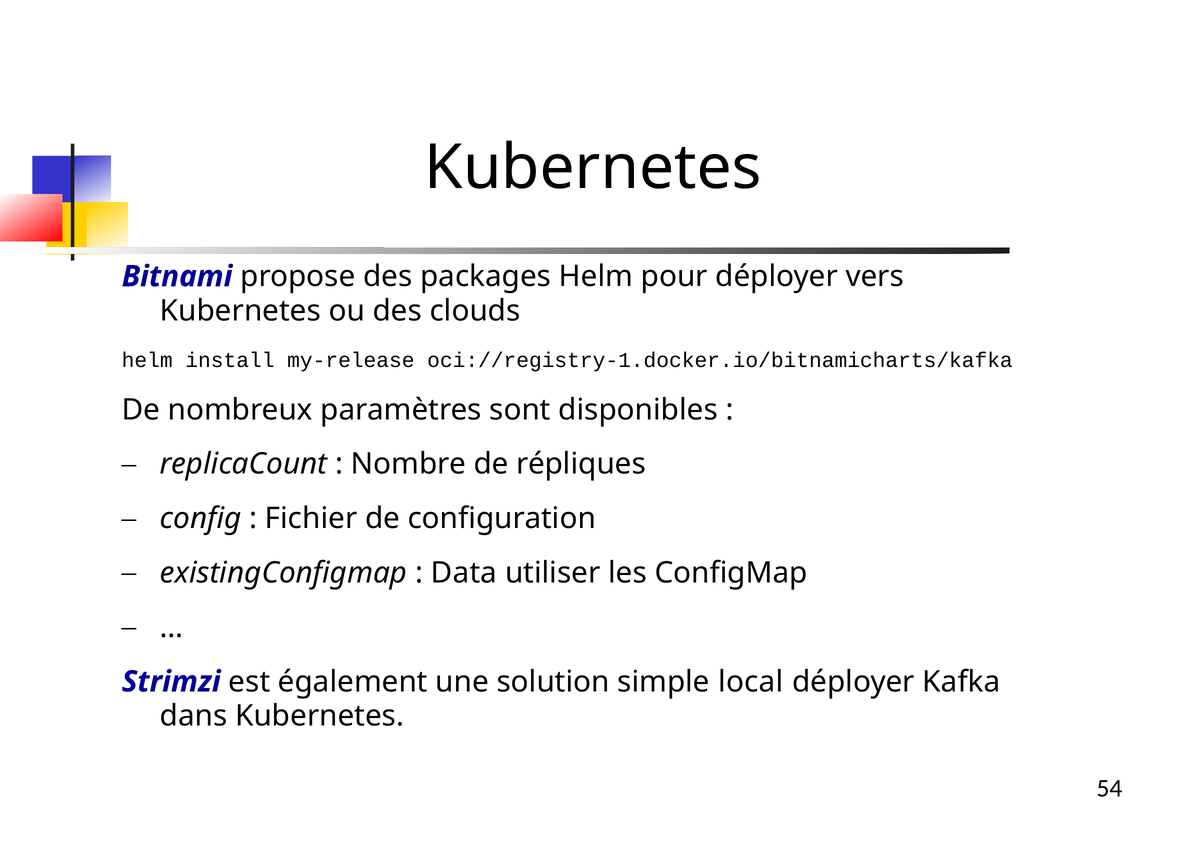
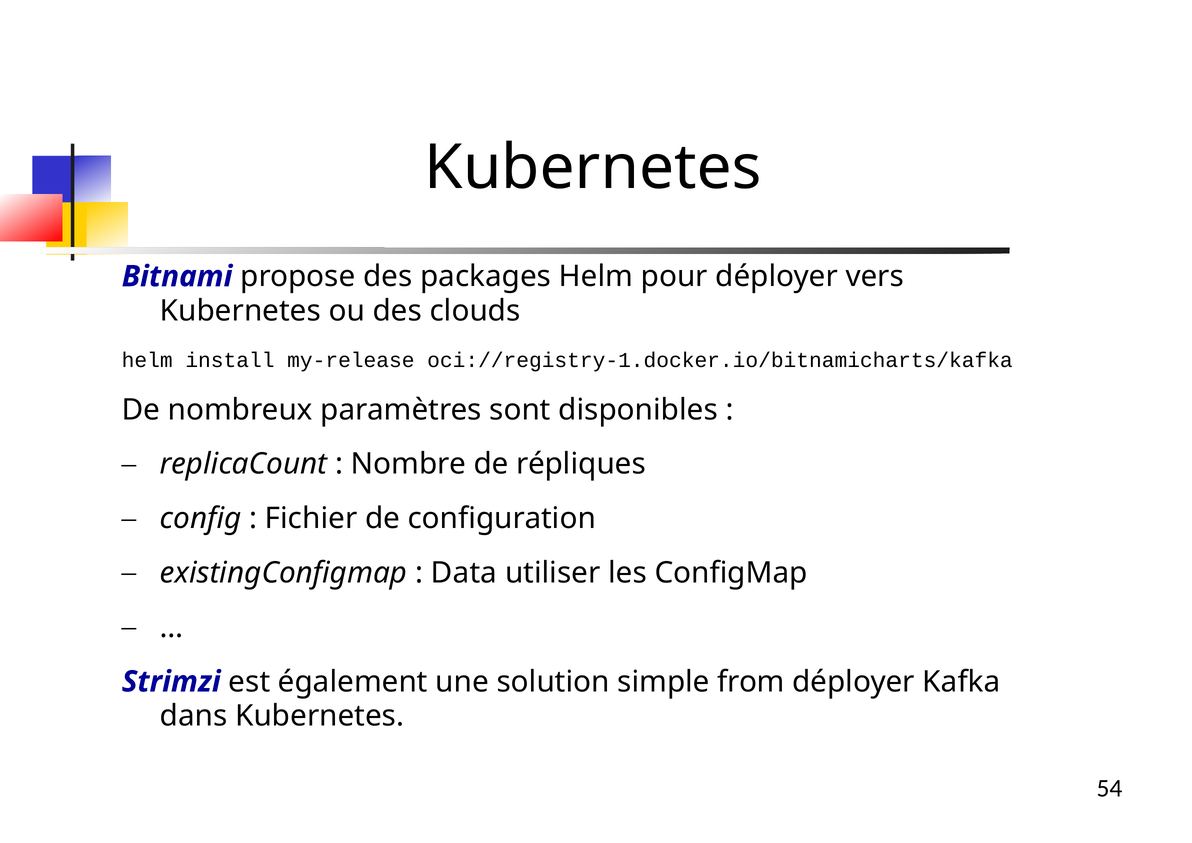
local: local -> from (751, 682)
